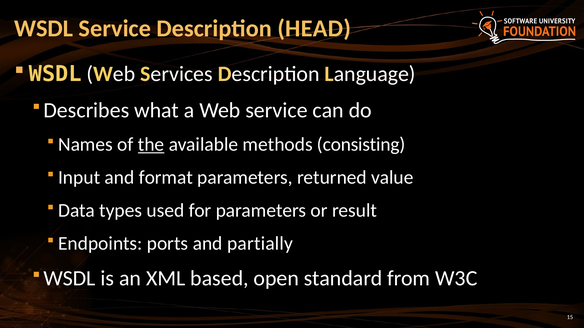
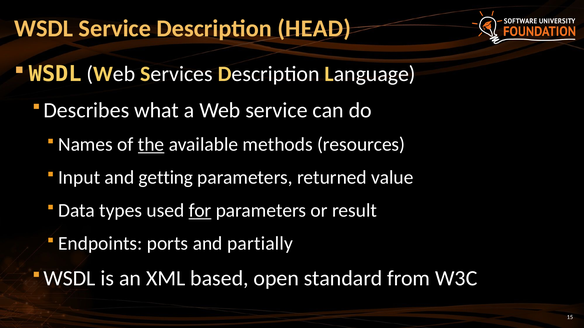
consisting: consisting -> resources (361, 145)
format: format -> getting (166, 178)
for underline: none -> present (200, 211)
